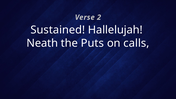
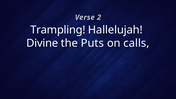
Sustained: Sustained -> Trampling (58, 30)
Neath: Neath -> Divine (42, 43)
